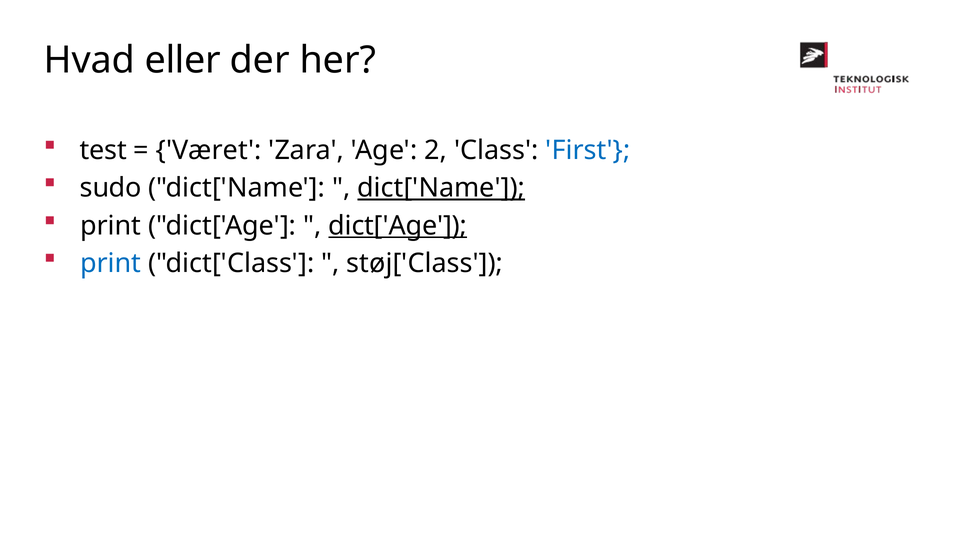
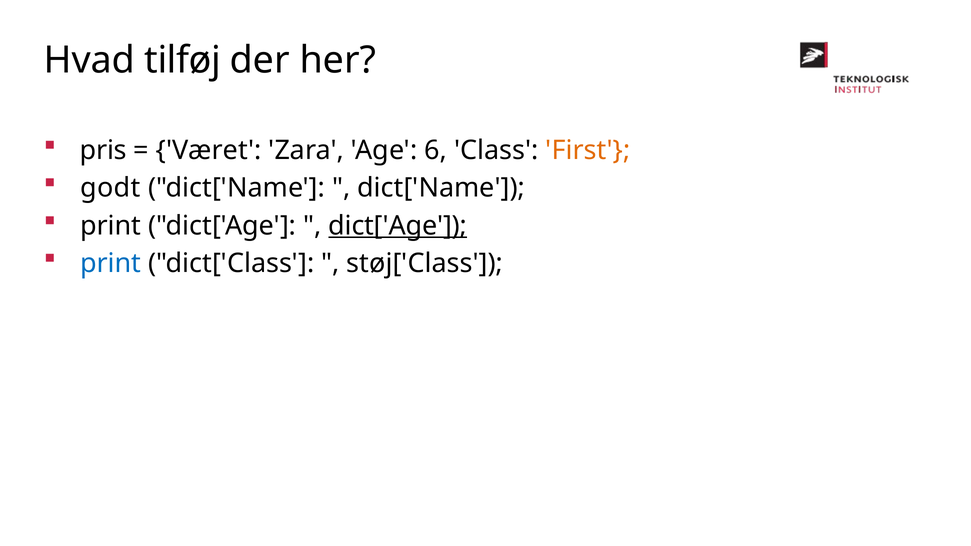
eller: eller -> tilføj (183, 60)
test: test -> pris (103, 150)
2: 2 -> 6 (436, 150)
First colour: blue -> orange (588, 150)
sudo: sudo -> godt (111, 188)
dict['Name underline: present -> none (441, 188)
